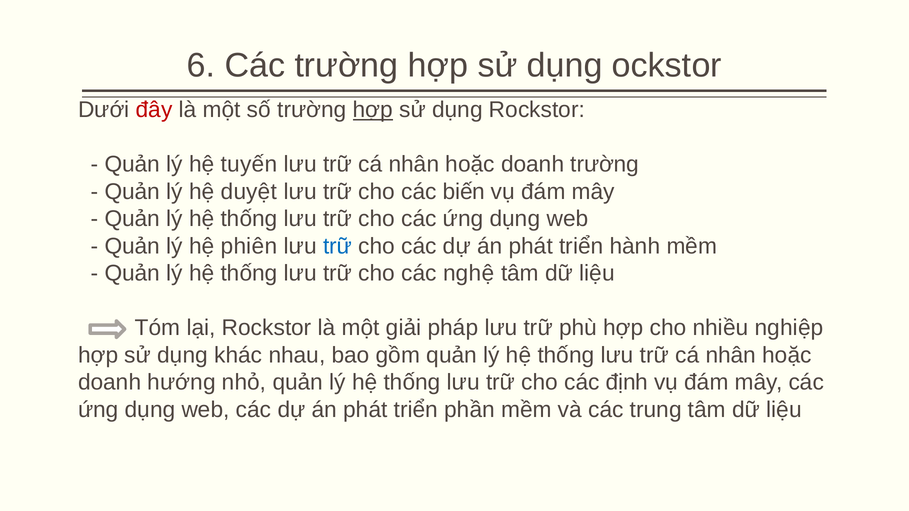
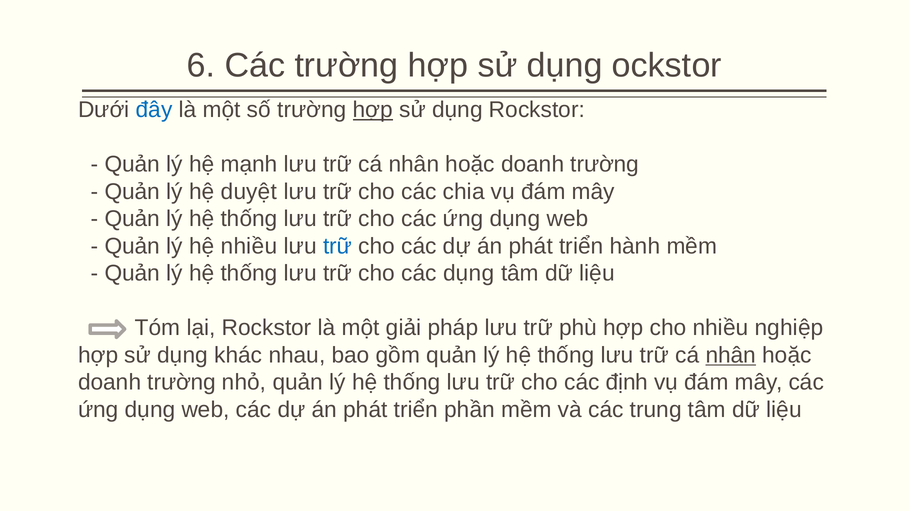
đây colour: red -> blue (154, 110)
tuyến: tuyến -> mạnh (249, 165)
biến: biến -> chia (464, 192)
hệ phiên: phiên -> nhiều (249, 246)
các nghệ: nghệ -> dụng (469, 274)
nhân underline: none -> present (731, 355)
hướng: hướng -> trường (182, 383)
